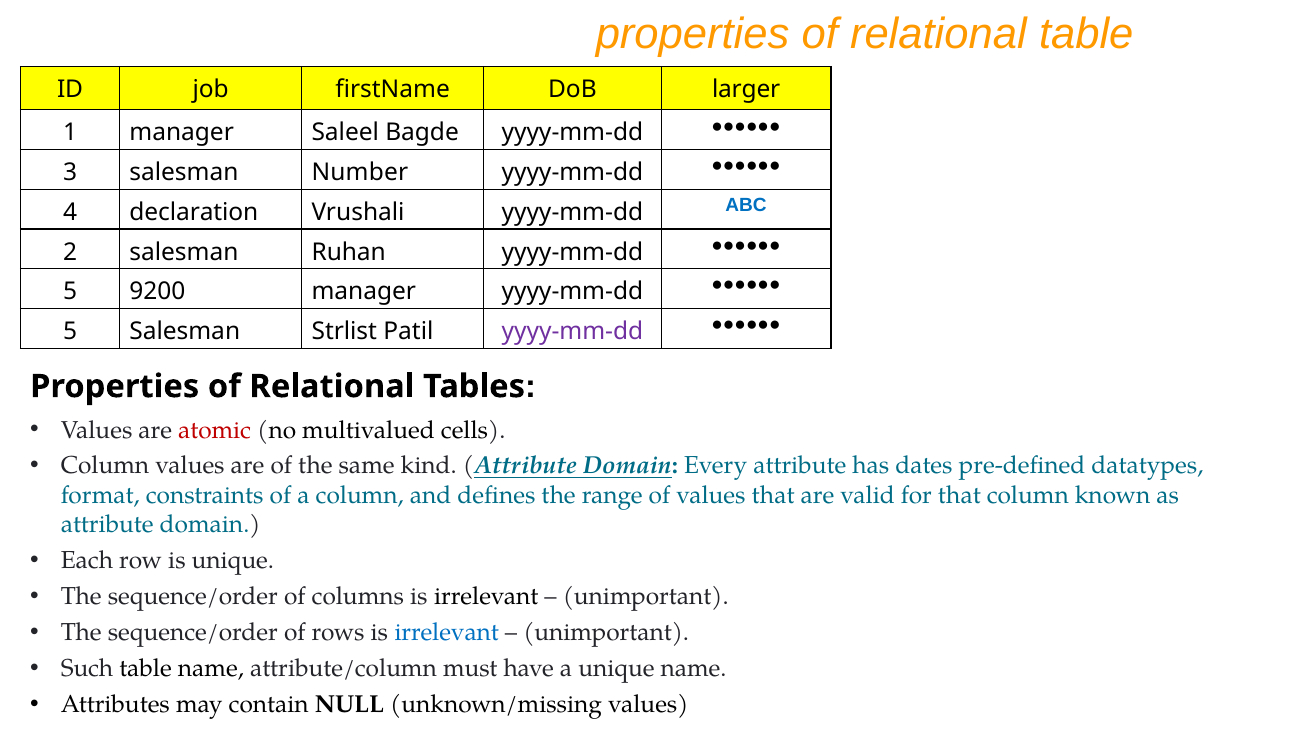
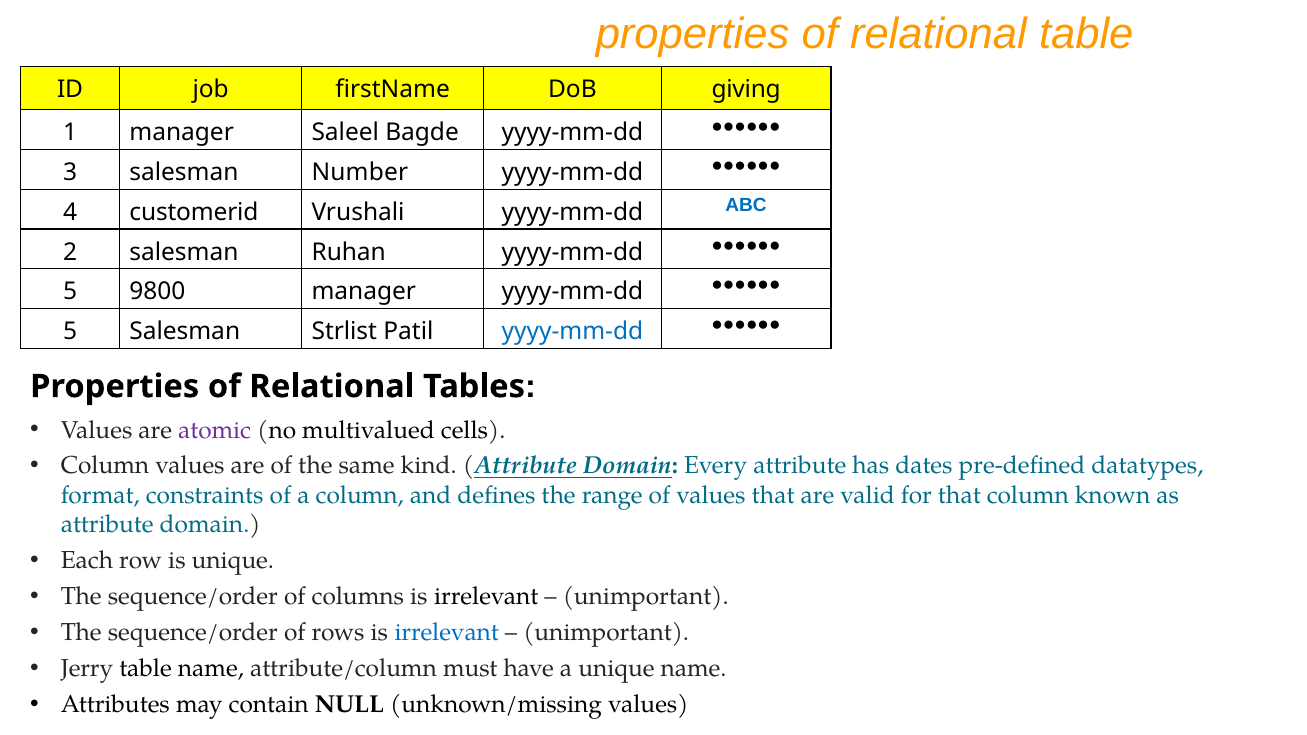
larger: larger -> giving (746, 89)
declaration: declaration -> customerid (194, 212)
9200: 9200 -> 9800 (157, 292)
yyyy-mm-dd colour: purple -> blue (572, 332)
atomic colour: red -> purple (215, 430)
Such: Such -> Jerry (87, 669)
